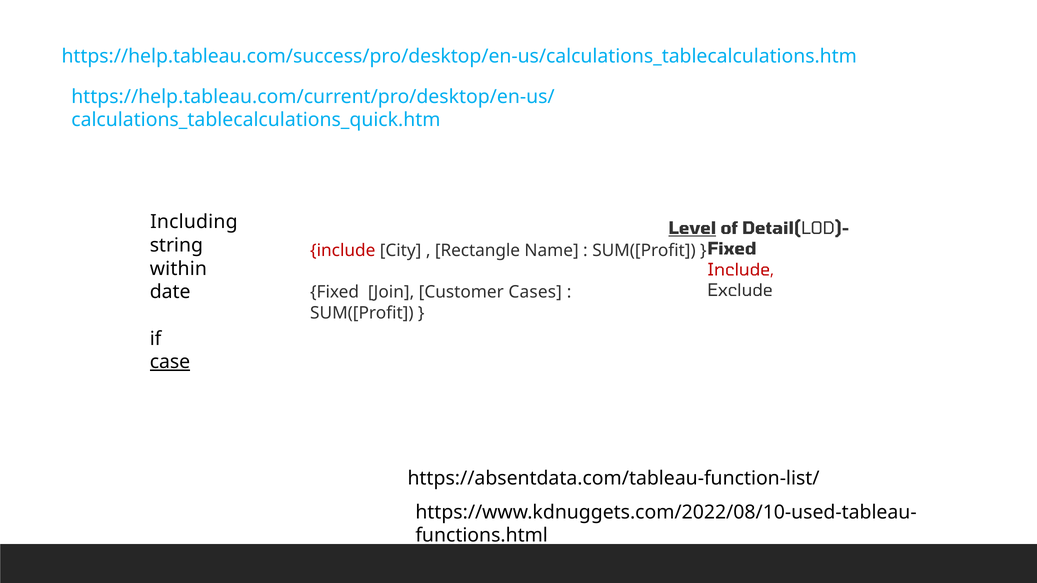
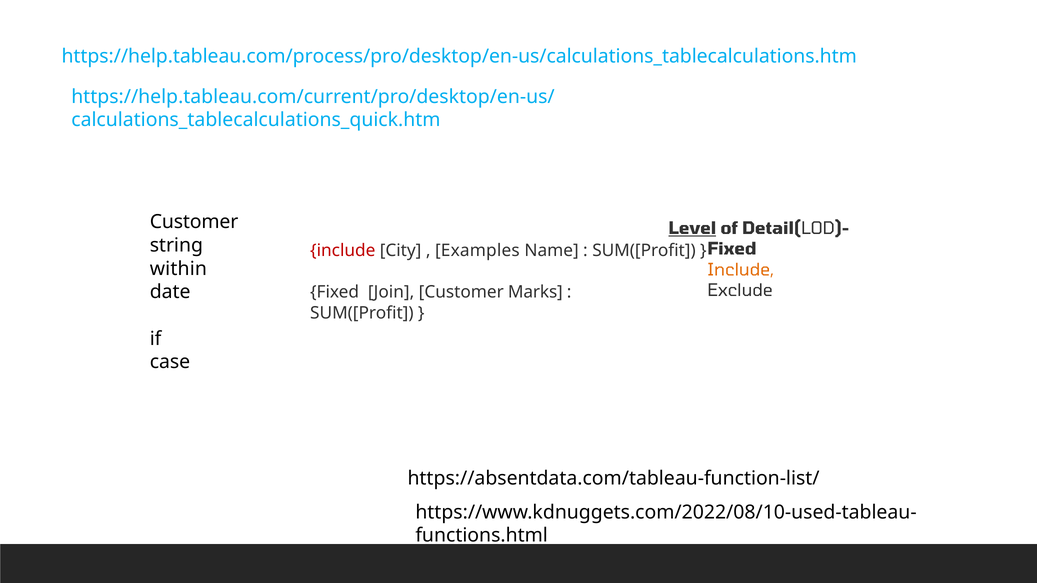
https://help.tableau.com/success/pro/desktop/en-us/calculations_tablecalculations.htm: https://help.tableau.com/success/pro/desktop/en-us/calculations_tablecalculations.htm -> https://help.tableau.com/process/pro/desktop/en-us/calculations_tablecalculations.htm (459, 57)
Including: Including -> Customer (194, 222)
Rectangle: Rectangle -> Examples (477, 251)
Include colour: red -> orange (741, 270)
Cases: Cases -> Marks (535, 292)
case underline: present -> none (170, 362)
